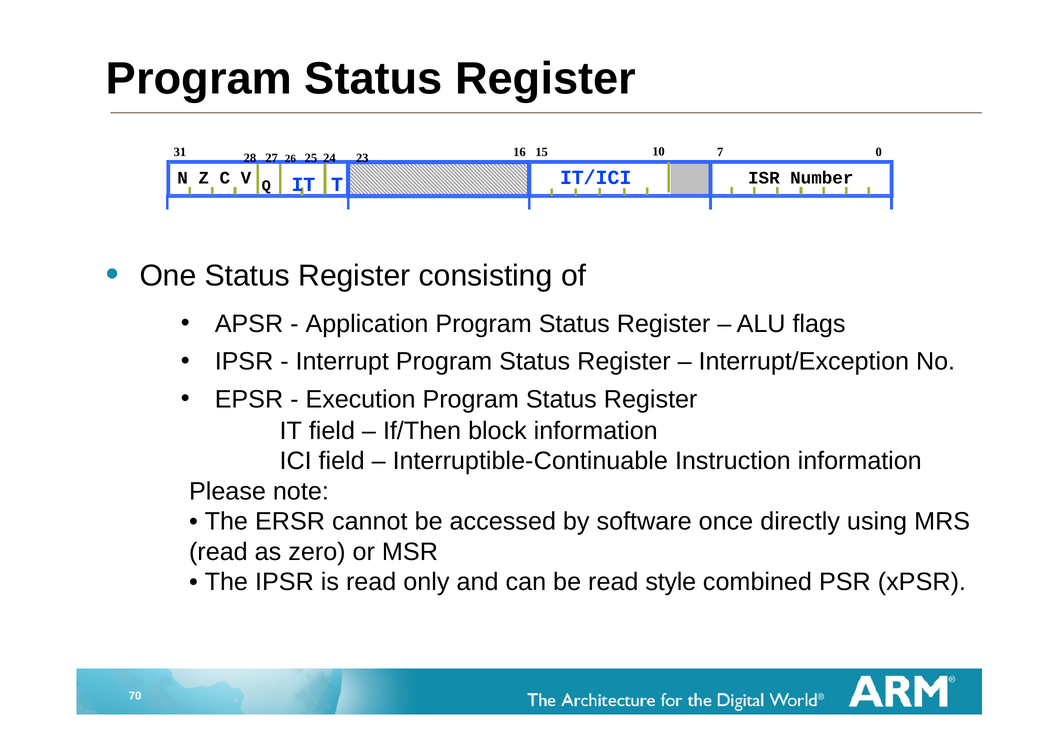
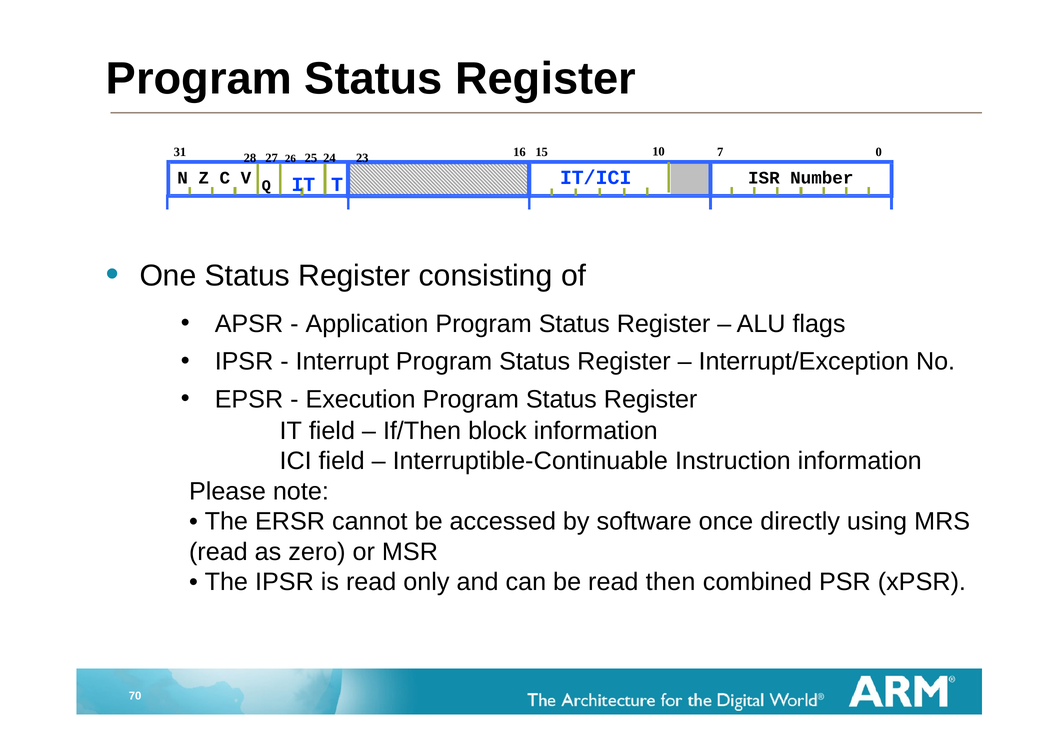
style: style -> then (671, 581)
